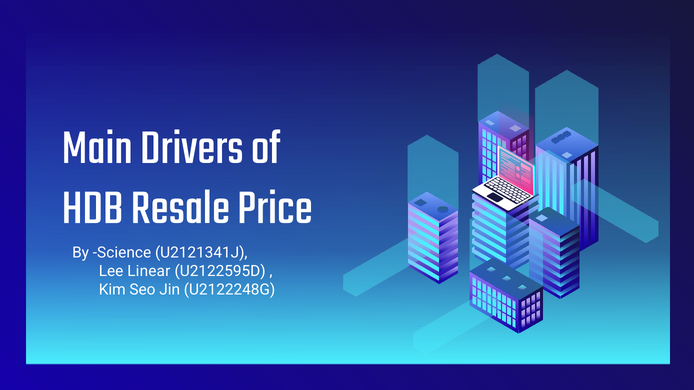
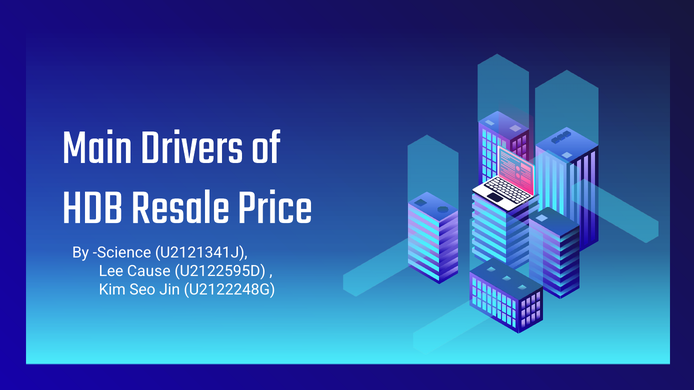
Linear: Linear -> Cause (149, 272)
